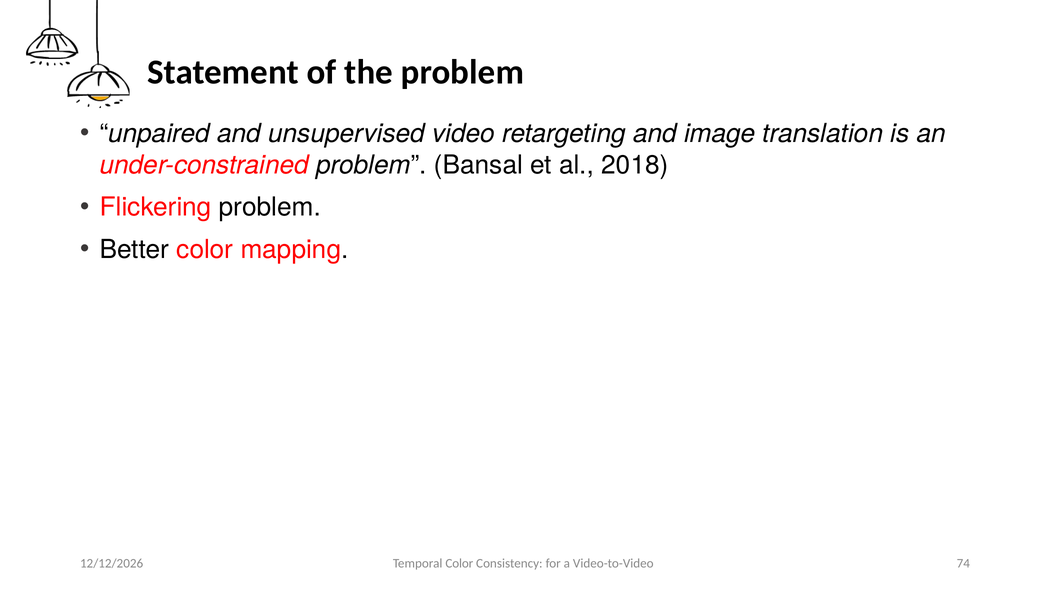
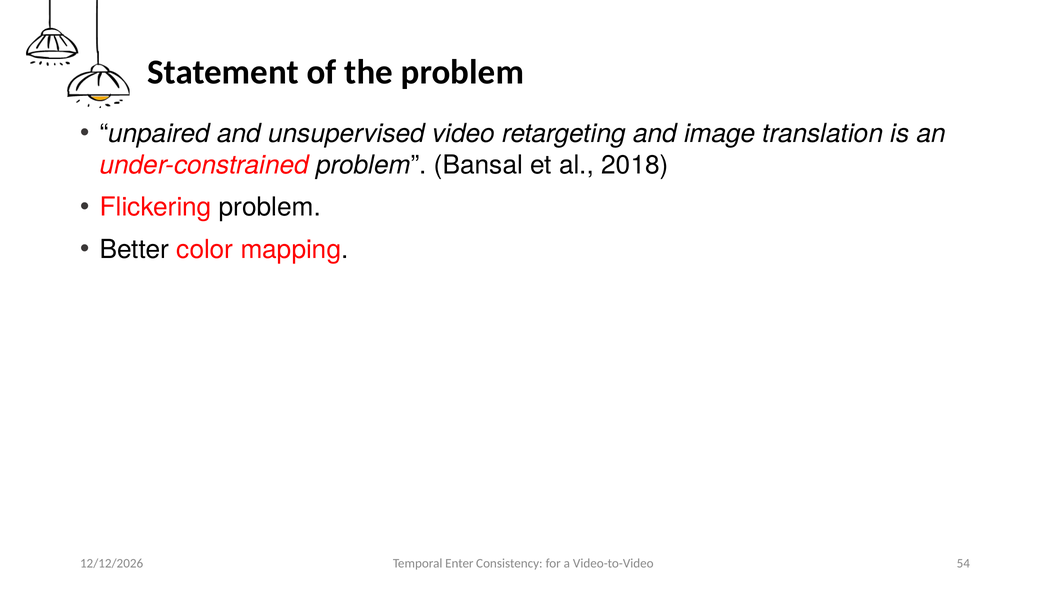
Temporal Color: Color -> Enter (459, 564)
74: 74 -> 54 (963, 564)
